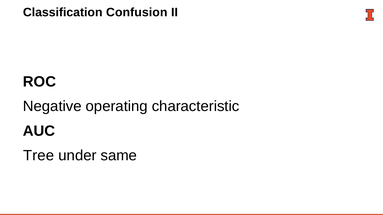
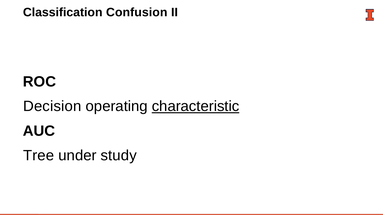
Negative: Negative -> Decision (52, 107)
characteristic underline: none -> present (196, 107)
same: same -> study (119, 156)
